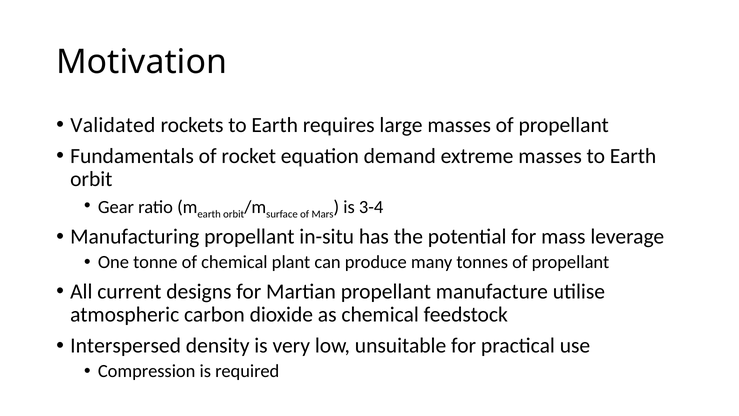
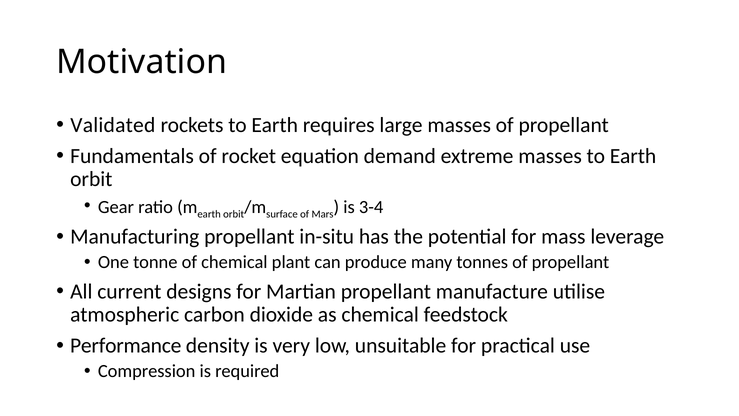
Interspersed: Interspersed -> Performance (126, 345)
